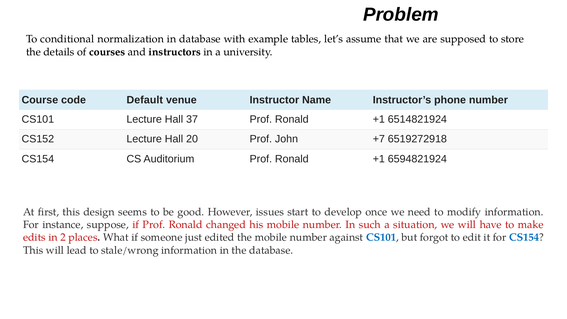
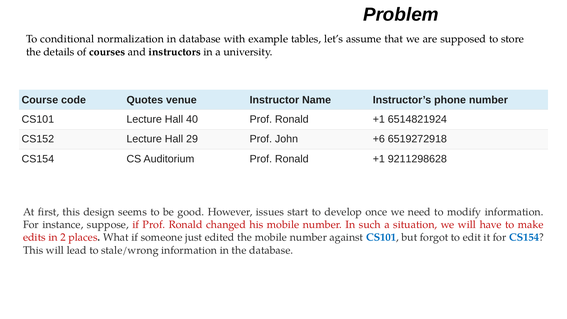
Default: Default -> Quotes (145, 100)
37: 37 -> 40 (192, 119)
20: 20 -> 29 (192, 139)
+7: +7 -> +6 (379, 139)
6594821924: 6594821924 -> 9211298628 (417, 159)
